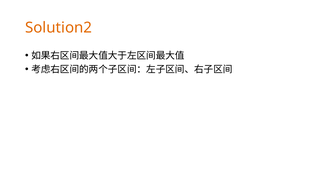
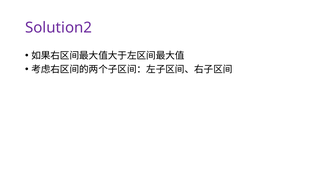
Solution2 colour: orange -> purple (59, 28)
